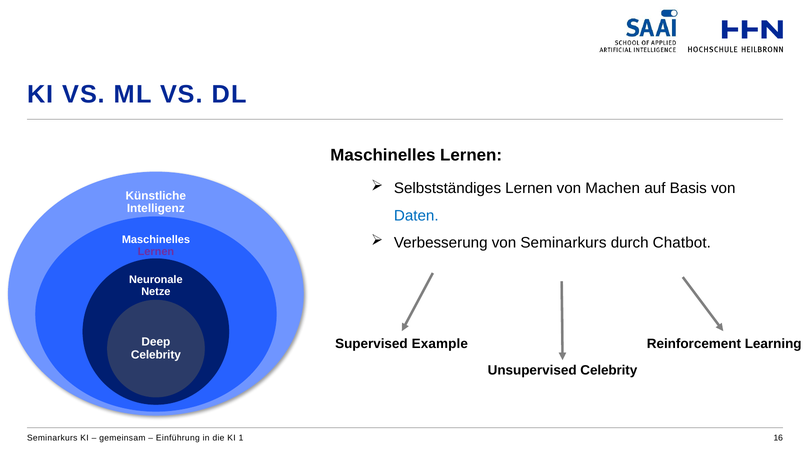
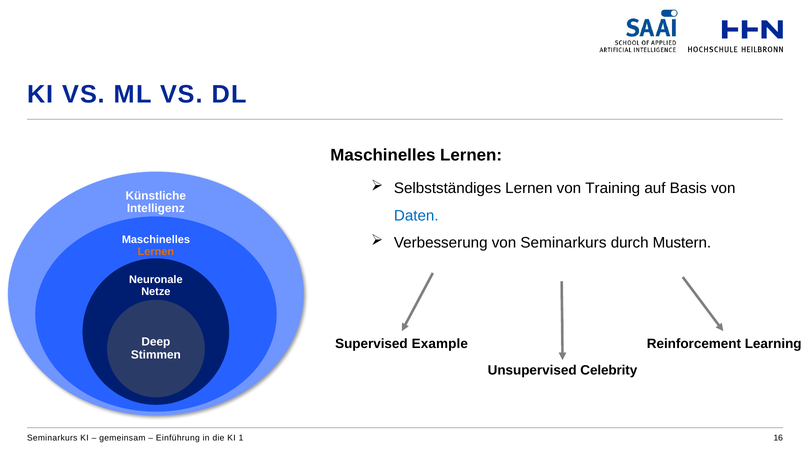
Machen: Machen -> Training (613, 188)
Chatbot: Chatbot -> Mustern (682, 243)
Lernen colour: purple -> orange (156, 252)
Celebrity: Celebrity -> Stimmen (156, 355)
